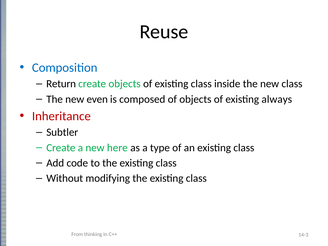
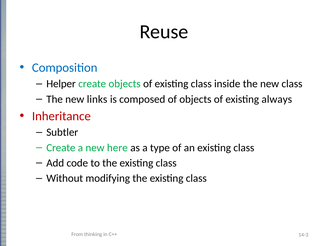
Return: Return -> Helper (61, 84)
even: even -> links (97, 99)
